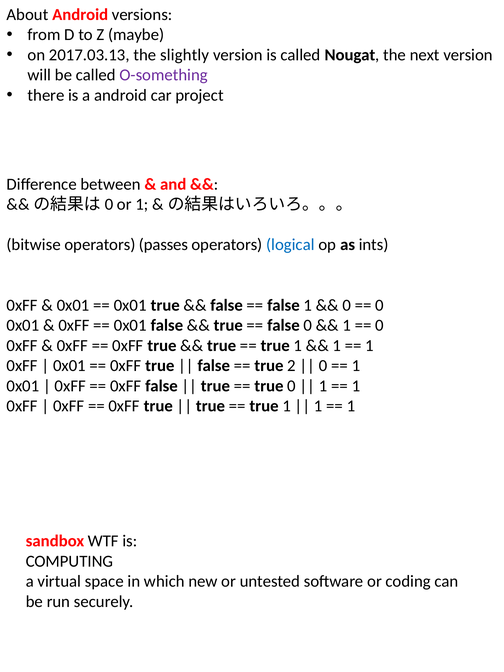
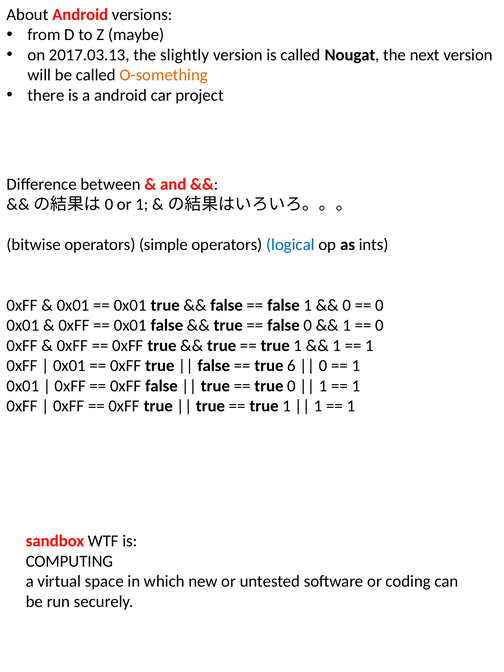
O-something colour: purple -> orange (164, 75)
passes: passes -> simple (163, 245)
2: 2 -> 6 (292, 366)
